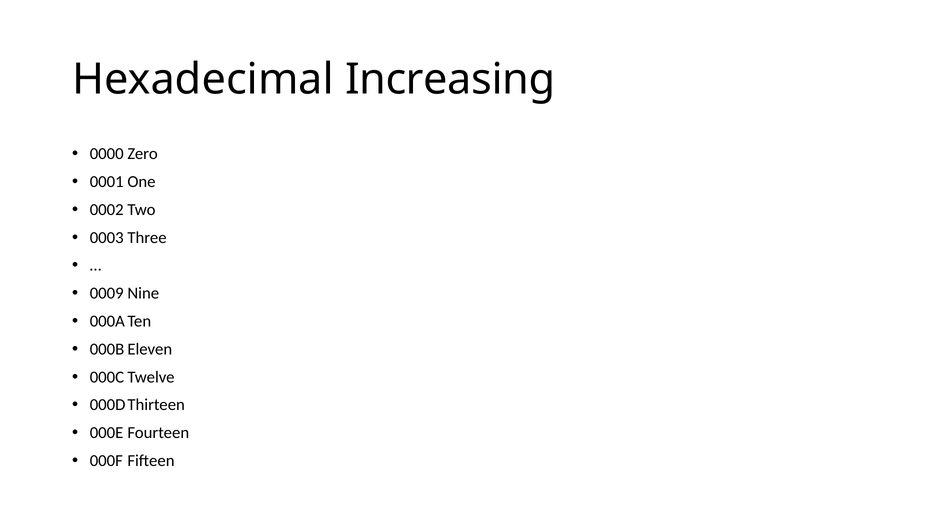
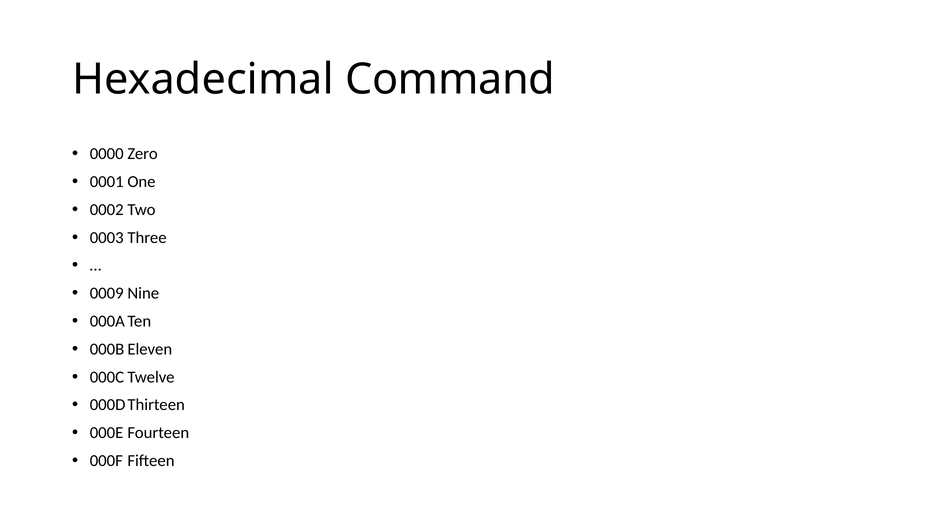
Increasing: Increasing -> Command (450, 79)
